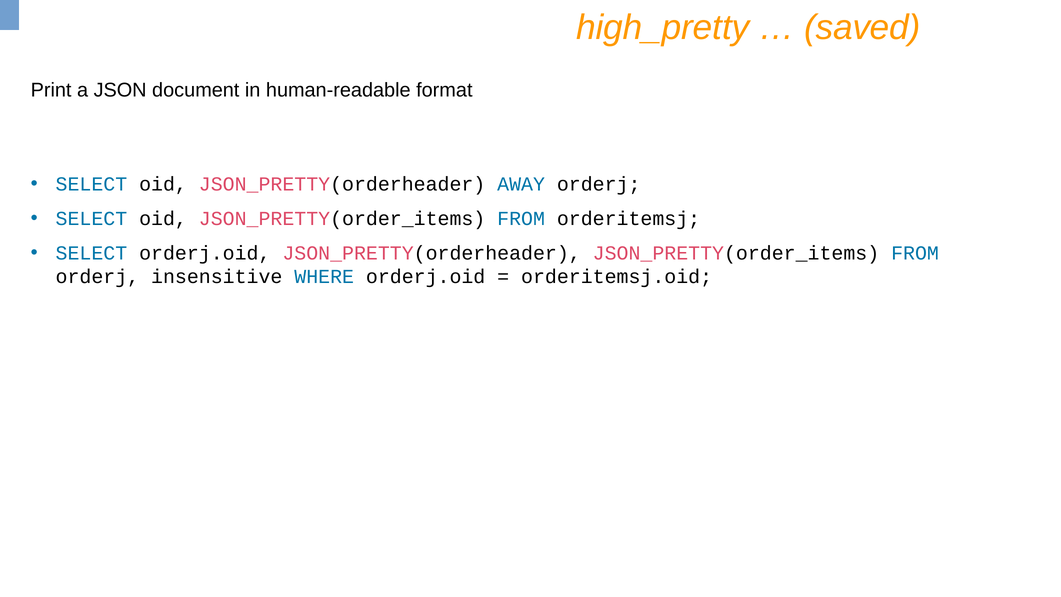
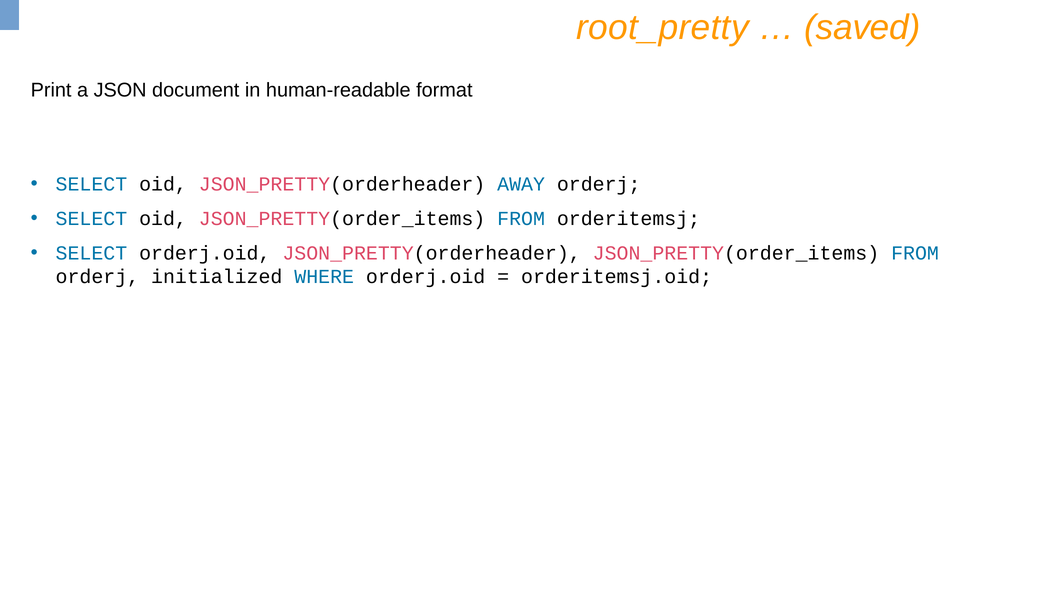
high_pretty: high_pretty -> root_pretty (663, 28)
insensitive: insensitive -> initialized (217, 277)
